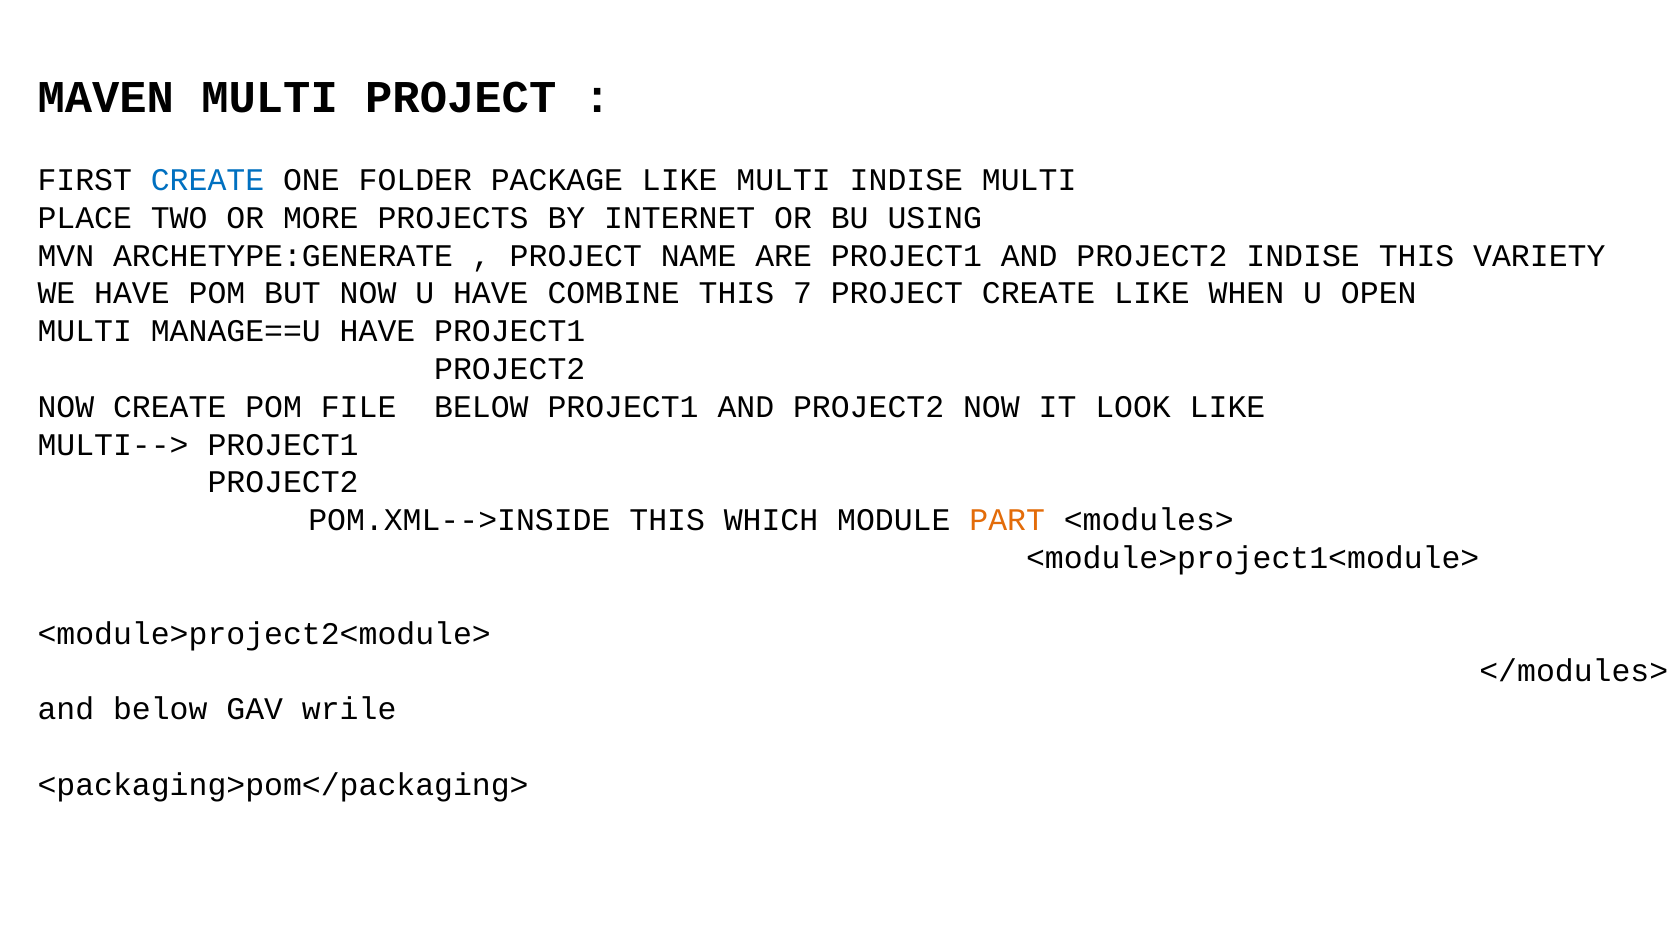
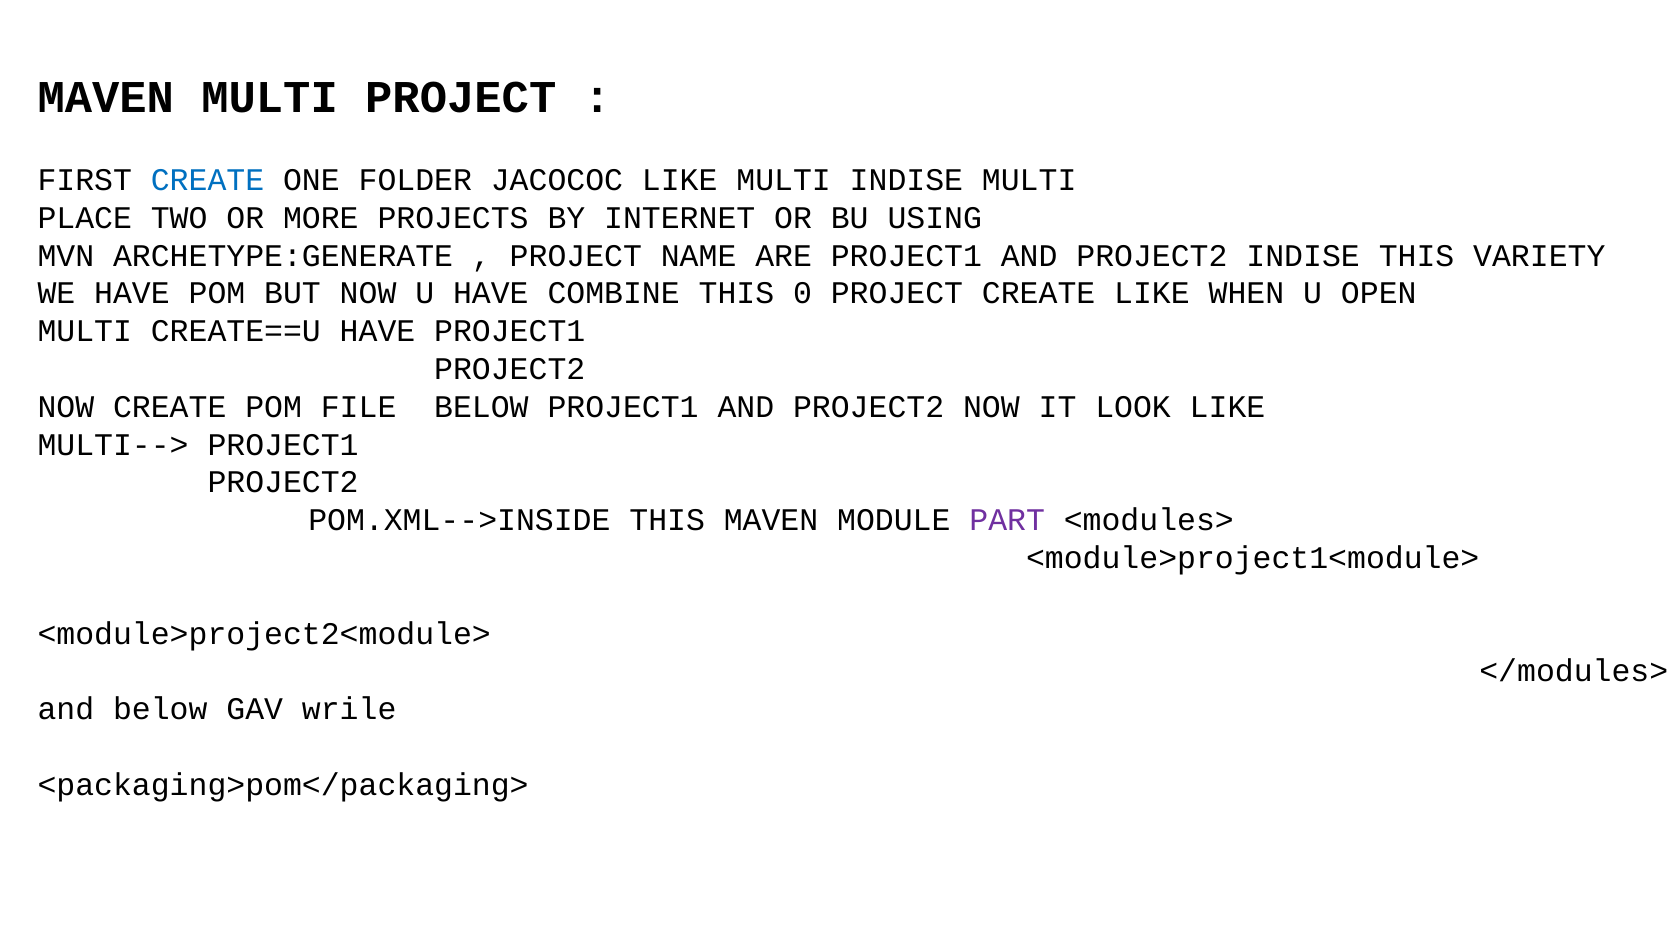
PACKAGE: PACKAGE -> JACOCOC (557, 180)
7: 7 -> 0 (803, 293)
MANAGE==U: MANAGE==U -> CREATE==U (236, 331)
THIS WHICH: WHICH -> MAVEN (771, 520)
PART colour: orange -> purple (1007, 520)
